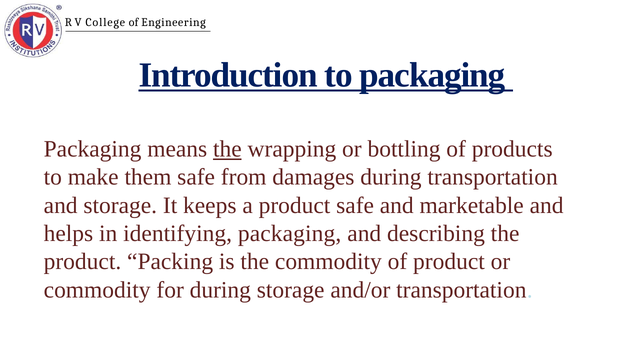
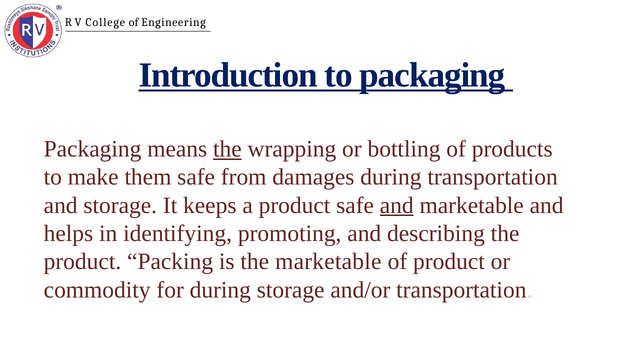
and underline: none -> present (397, 205)
identifying packaging: packaging -> promoting (290, 234)
the commodity: commodity -> marketable (328, 262)
